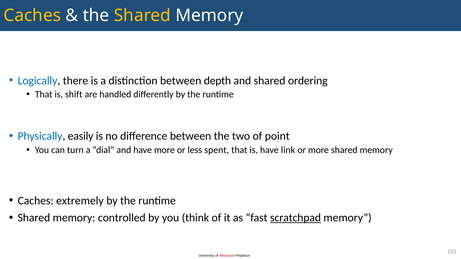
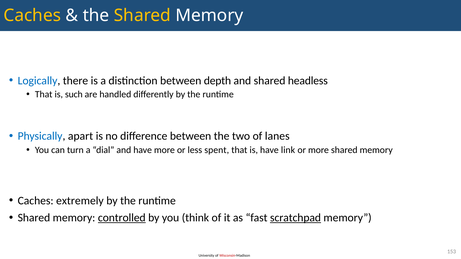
ordering: ordering -> headless (308, 81)
shift: shift -> such (74, 95)
easily: easily -> apart (81, 136)
point: point -> lanes (277, 136)
controlled underline: none -> present (122, 218)
